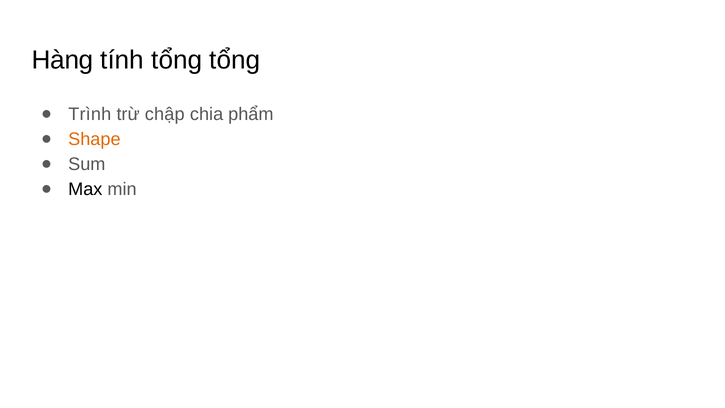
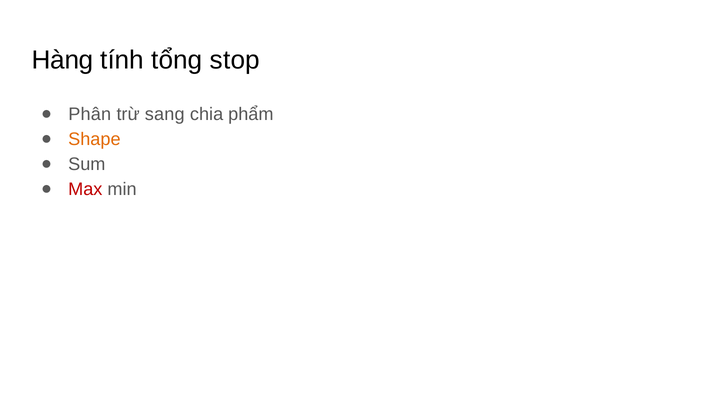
tổng tổng: tổng -> stop (235, 60)
Trình: Trình -> Phân (90, 114)
chập: chập -> sang (165, 114)
Max colour: black -> red (85, 189)
